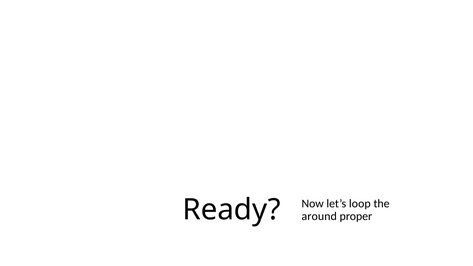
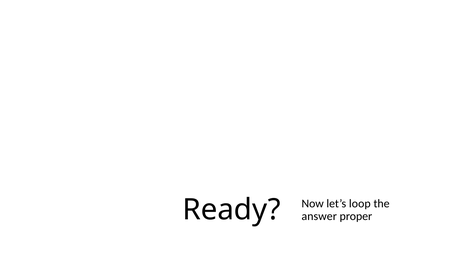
around: around -> answer (319, 216)
